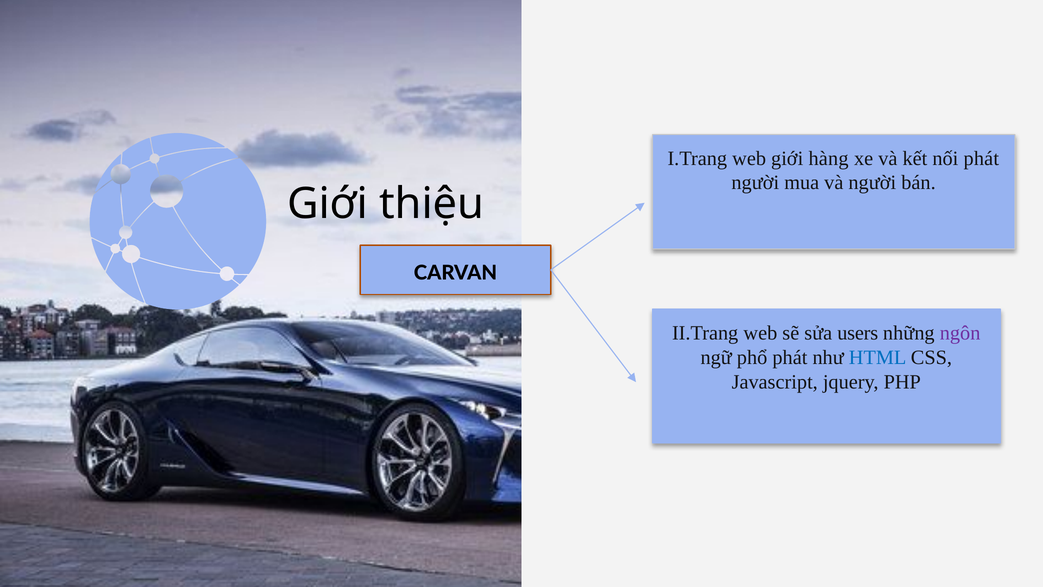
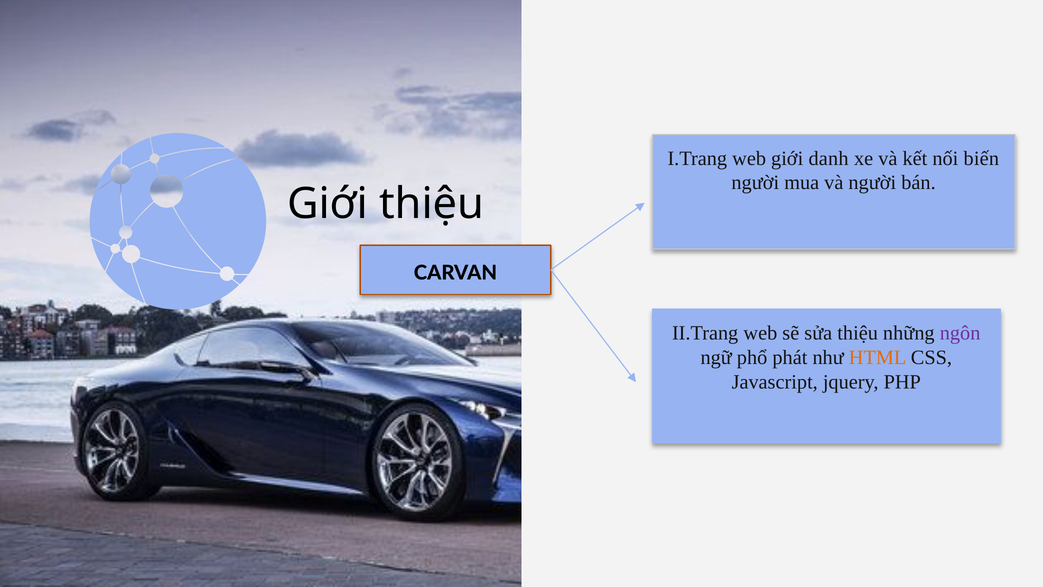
hàng: hàng -> danh (829, 158)
nối phát: phát -> biến (981, 158)
sửa users: users -> thiệu (858, 333)
HTML colour: blue -> orange (878, 357)
